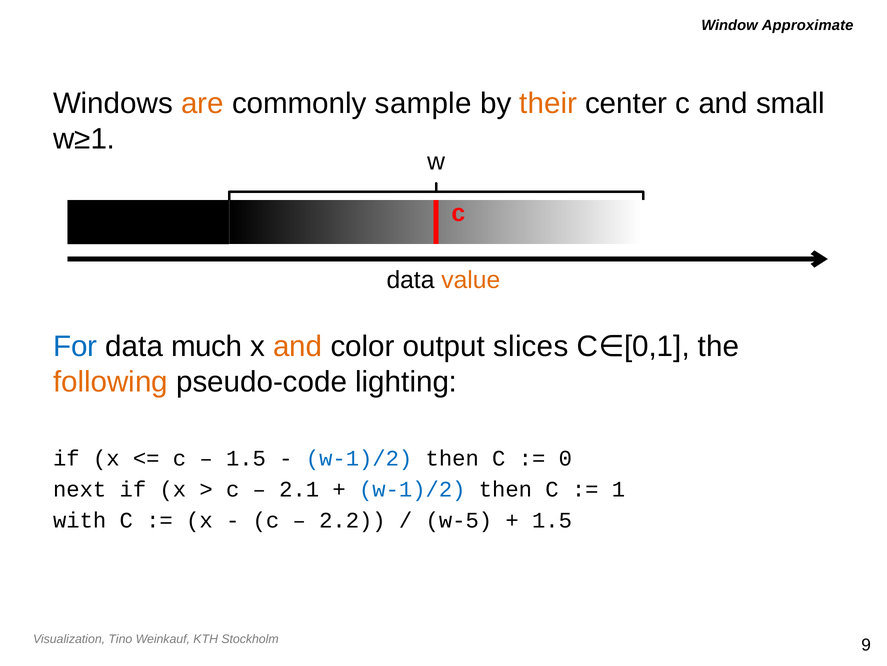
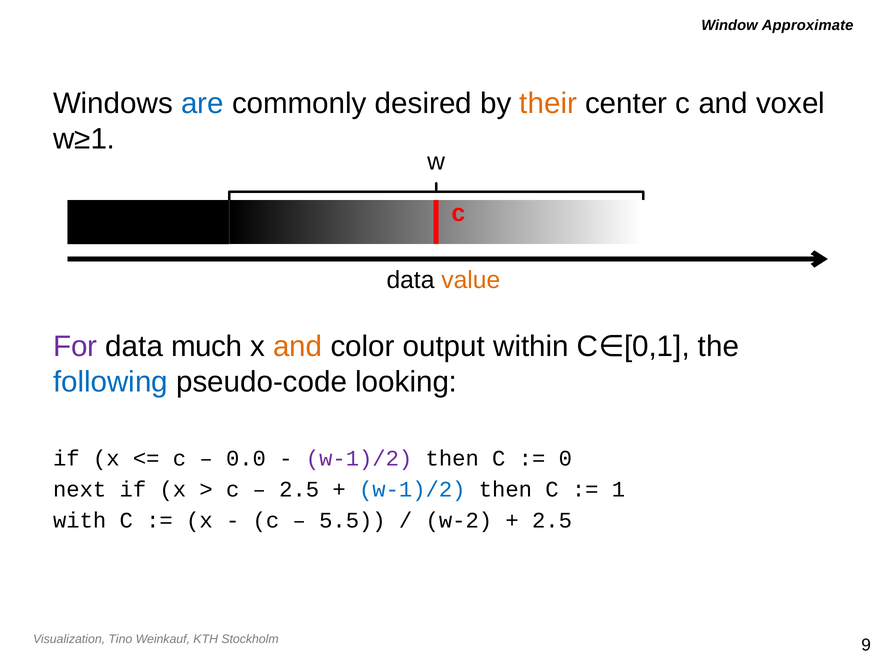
are colour: orange -> blue (202, 104)
sample: sample -> desired (423, 104)
small: small -> voxel (791, 104)
For colour: blue -> purple (75, 346)
slices: slices -> within (531, 346)
following colour: orange -> blue (110, 381)
lighting: lighting -> looking (406, 381)
1.5: 1.5 -> 0.0 (246, 458)
w-1)/2 colour: blue -> purple (359, 458)
2.1: 2.1 -> 2.5 (299, 489)
2.2: 2.2 -> 5.5 (352, 520)
w-5: w-5 -> w-2 (459, 520)
1.5: 1.5 -> 2.5 (552, 520)
